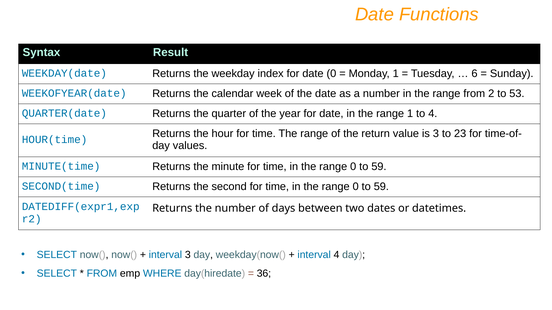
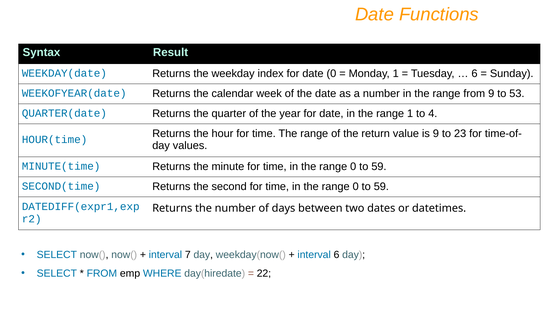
from 2: 2 -> 9 (491, 94)
is 3: 3 -> 9 (436, 134)
interval 3: 3 -> 7 (188, 255)
interval 4: 4 -> 6 (337, 255)
36: 36 -> 22 (264, 274)
